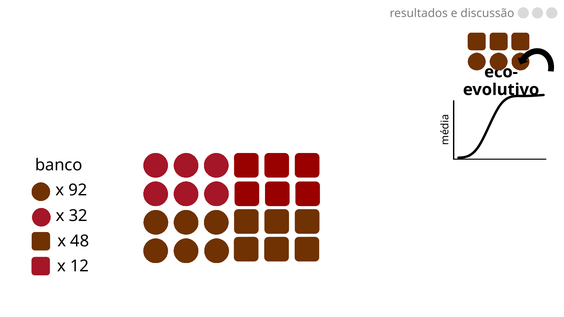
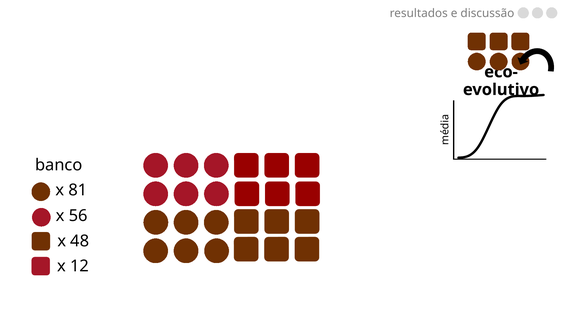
92: 92 -> 81 (78, 190)
32: 32 -> 56 (78, 216)
